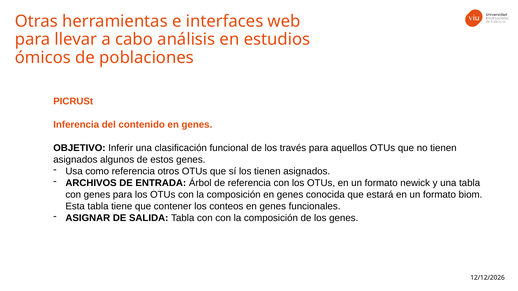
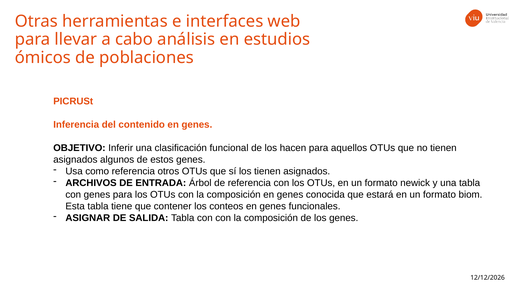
través: través -> hacen (293, 148)
